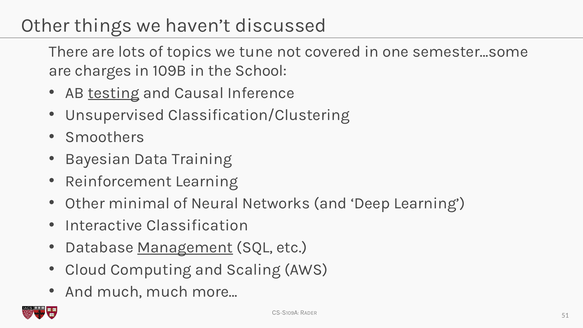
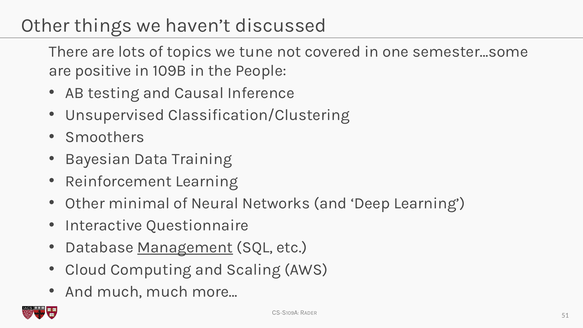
charges: charges -> positive (103, 71)
School: School -> People (261, 71)
testing underline: present -> none (114, 93)
Classification: Classification -> Questionnaire (197, 225)
